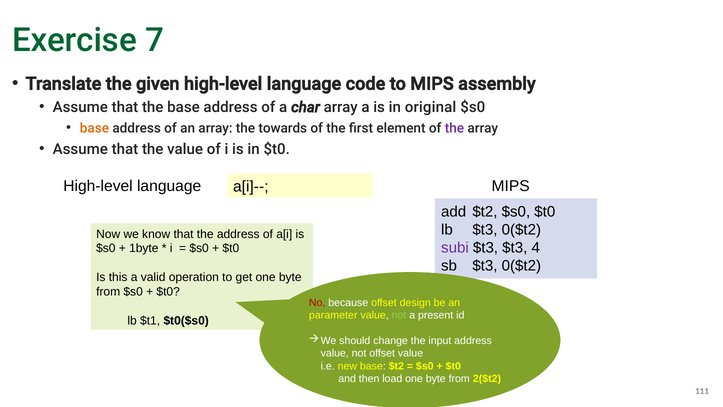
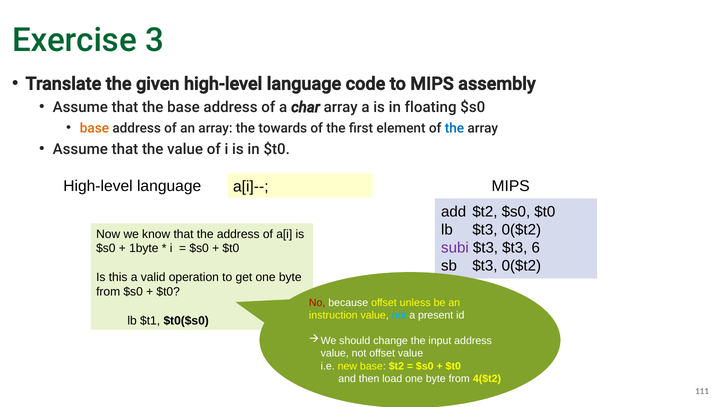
7: 7 -> 3 (155, 40)
original: original -> floating (431, 107)
the colour: purple -> blue (454, 128)
4: 4 -> 6 (536, 248)
design: design -> unless (415, 303)
parameter: parameter -> instruction (333, 315)
not colour: light green -> light blue (399, 315)
2($t2: 2($t2 -> 4($t2 (487, 378)
